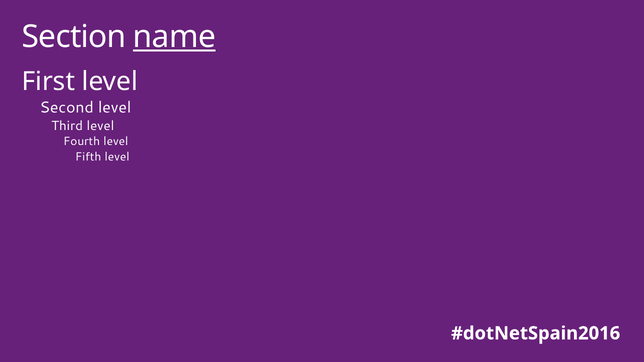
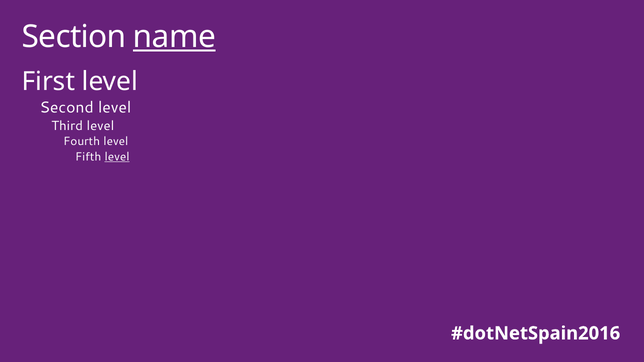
level underline: none -> present (117, 157)
